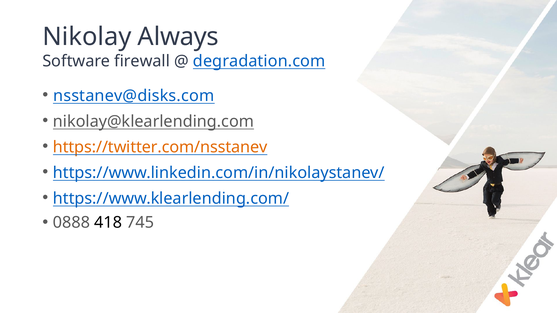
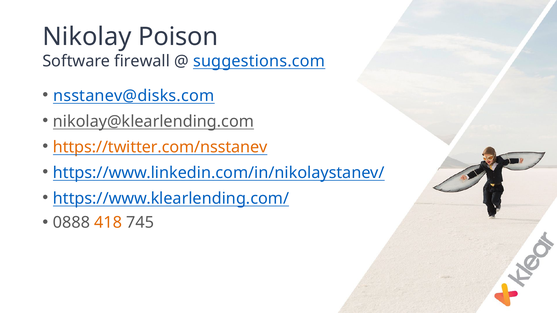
Always: Always -> Poison (178, 37)
degradation.com: degradation.com -> suggestions.com (259, 61)
418 colour: black -> orange (108, 223)
